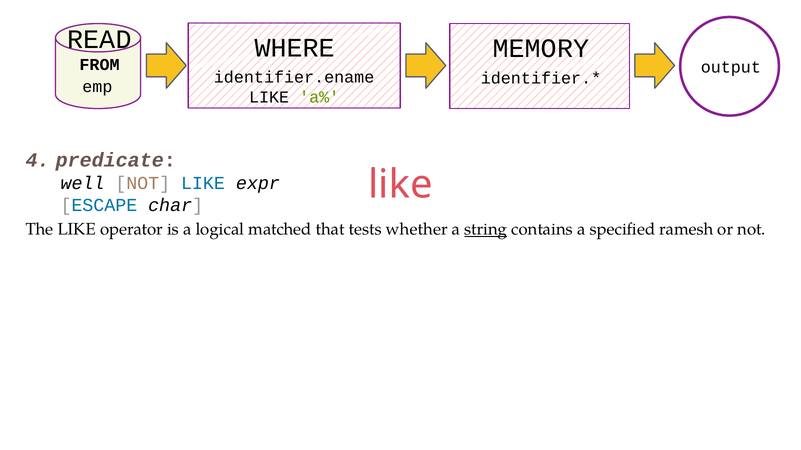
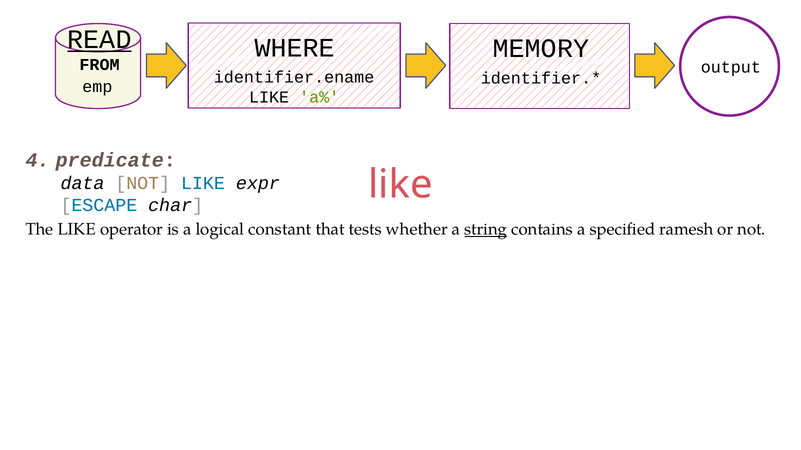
READ underline: none -> present (99, 40)
well: well -> data (83, 183)
matched: matched -> constant (280, 229)
